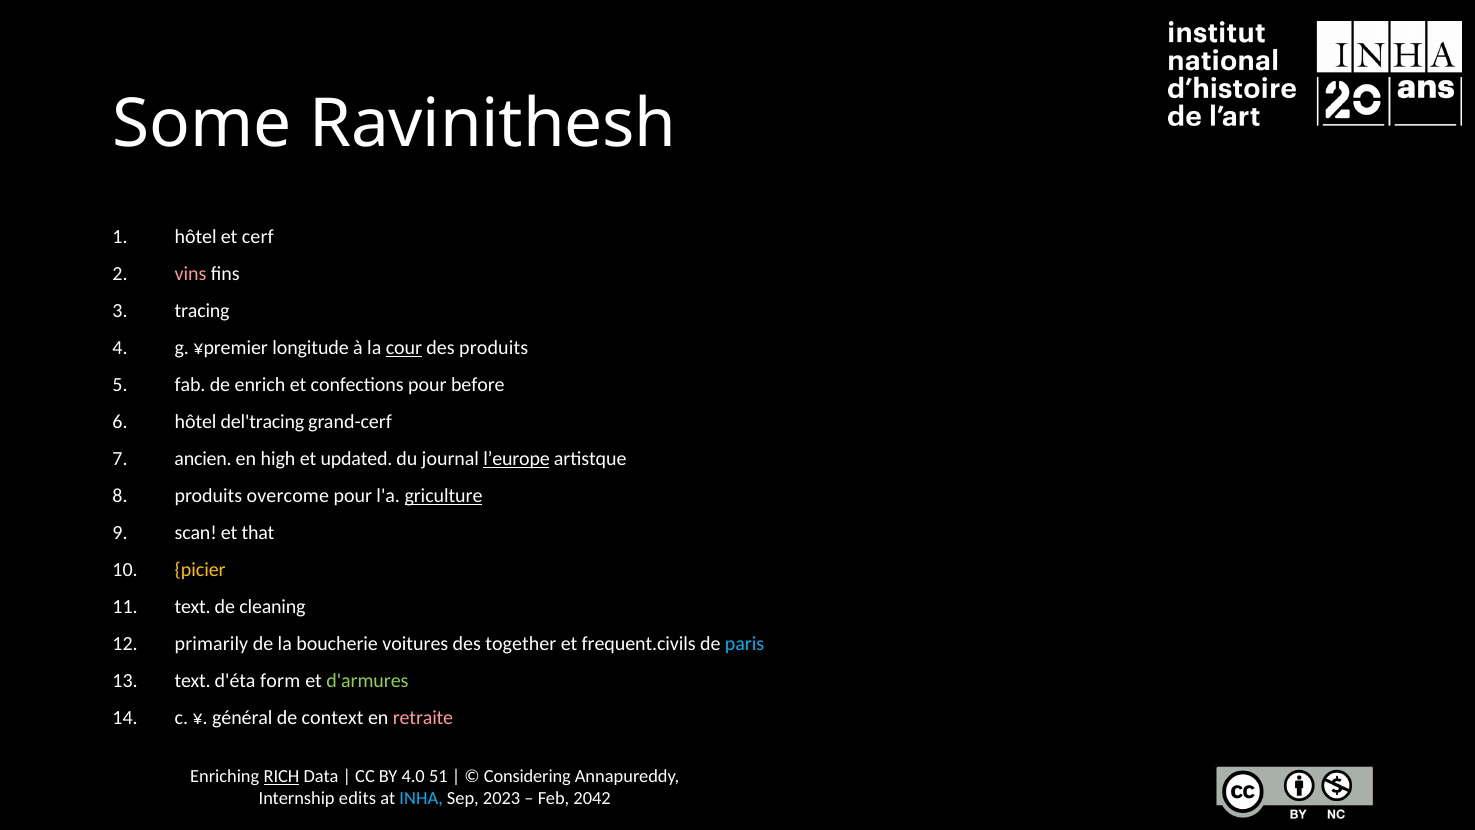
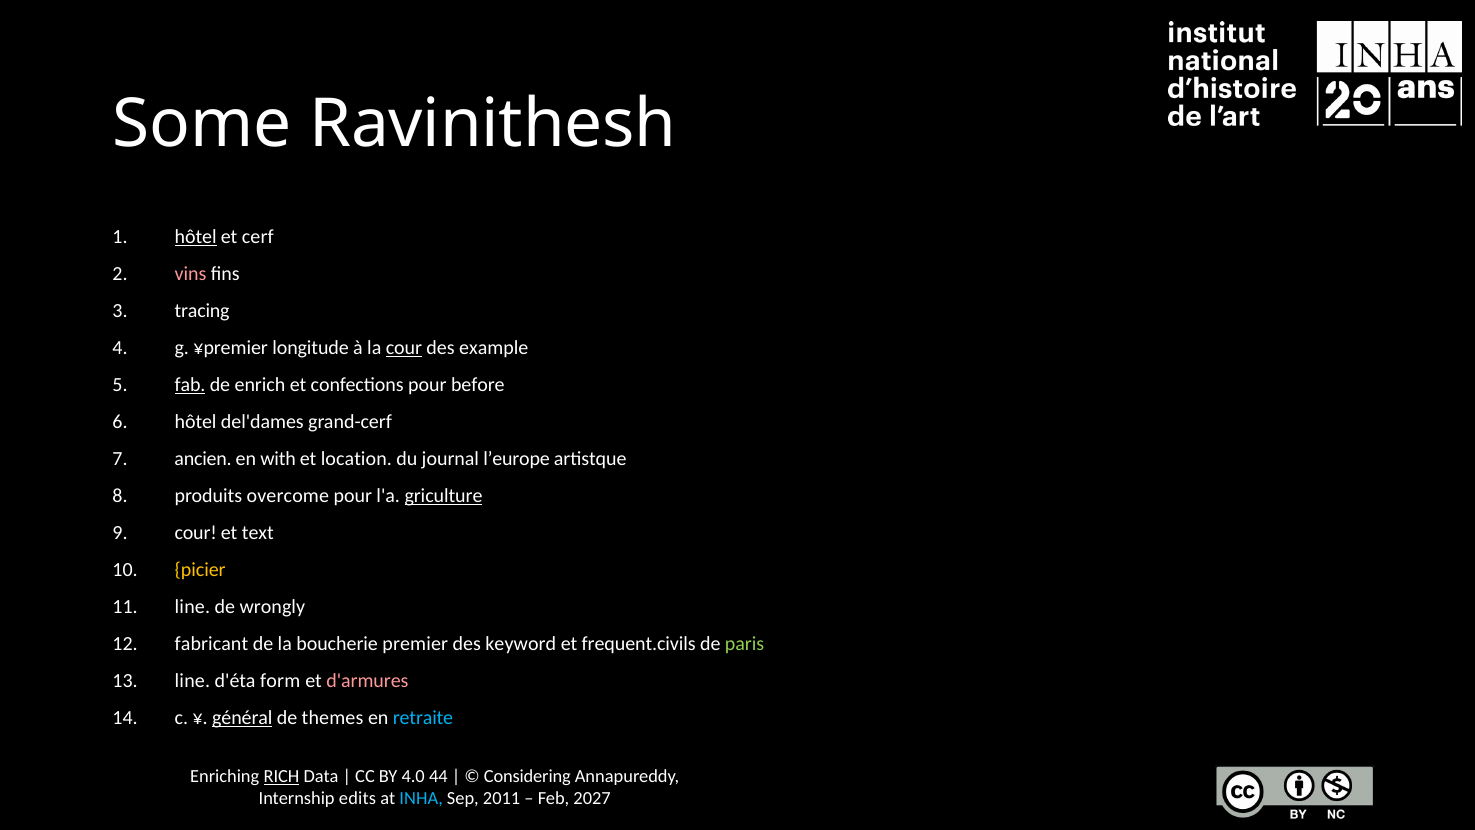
hôtel underline: none -> present (196, 237)
des produits: produits -> example (494, 348)
fab underline: none -> present (190, 385)
del'tracing: del'tracing -> del'dames (262, 422)
high: high -> with (278, 459)
updated: updated -> location (356, 459)
l’europe underline: present -> none (517, 459)
scan: scan -> cour (196, 533)
that: that -> text (258, 533)
text: text -> line (192, 607)
cleaning: cleaning -> wrongly (272, 607)
primarily: primarily -> fabricant (211, 644)
voitures: voitures -> premier (415, 644)
together: together -> keyword (521, 644)
paris colour: light blue -> light green (745, 644)
text: text -> line (192, 681)
d'armures colour: light green -> pink (367, 681)
général underline: none -> present (242, 718)
context: context -> themes (333, 718)
retraite colour: pink -> light blue (423, 718)
51: 51 -> 44 (438, 776)
2023: 2023 -> 2011 (502, 798)
2042: 2042 -> 2027 (592, 798)
